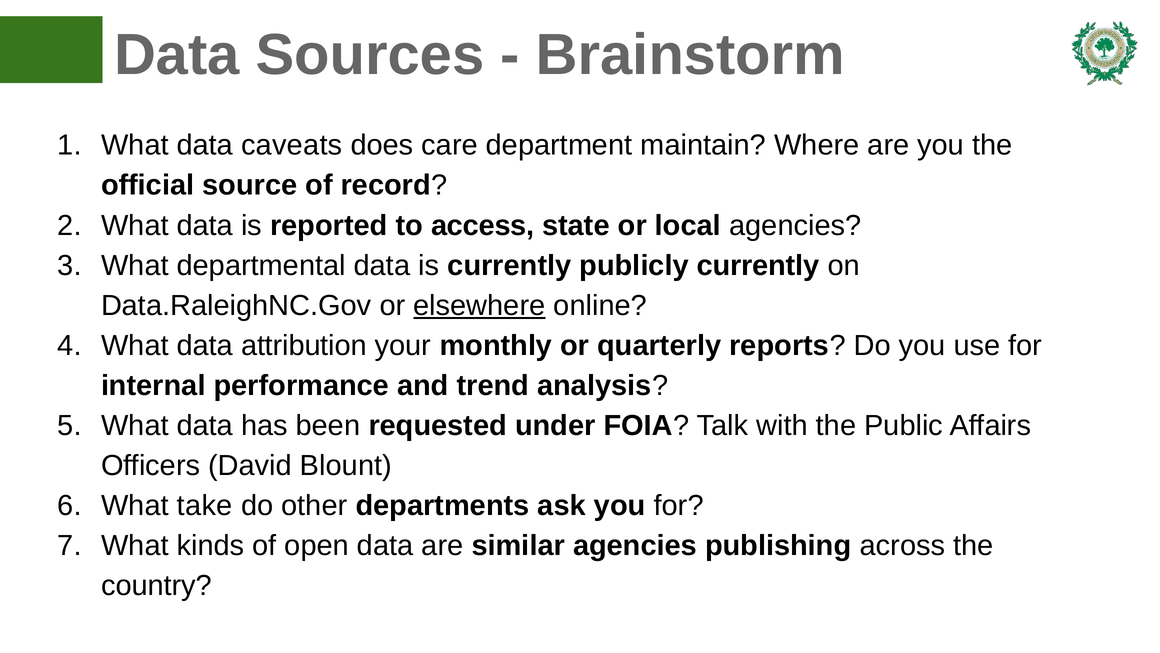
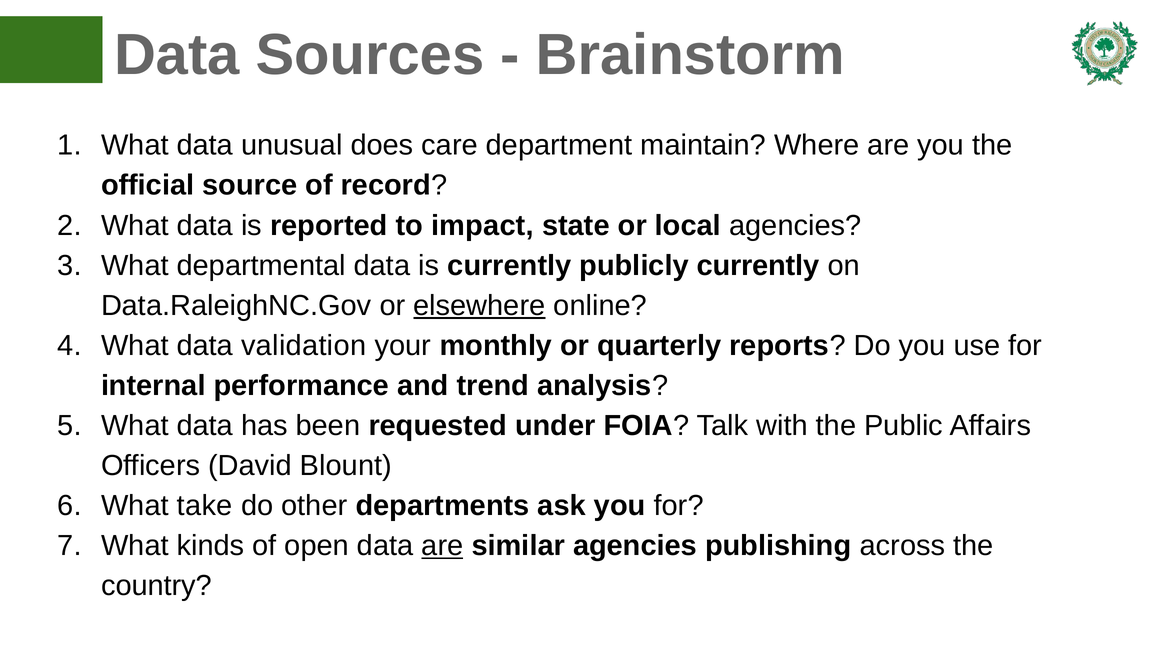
caveats: caveats -> unusual (292, 145)
access: access -> impact (482, 225)
attribution: attribution -> validation (304, 345)
are underline: none -> present (442, 545)
